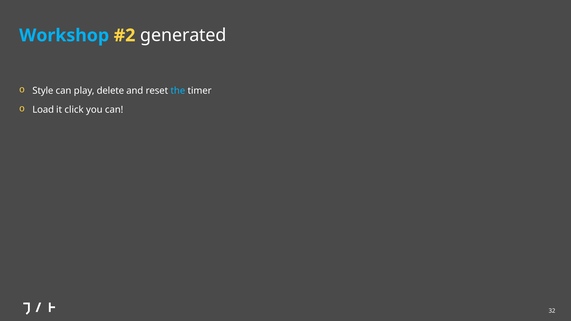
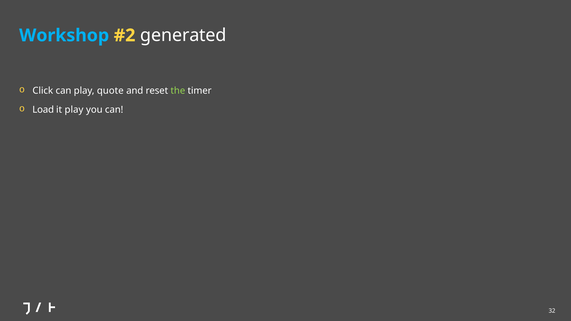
Style: Style -> Click (43, 91)
delete: delete -> quote (110, 91)
the colour: light blue -> light green (178, 91)
it click: click -> play (74, 110)
